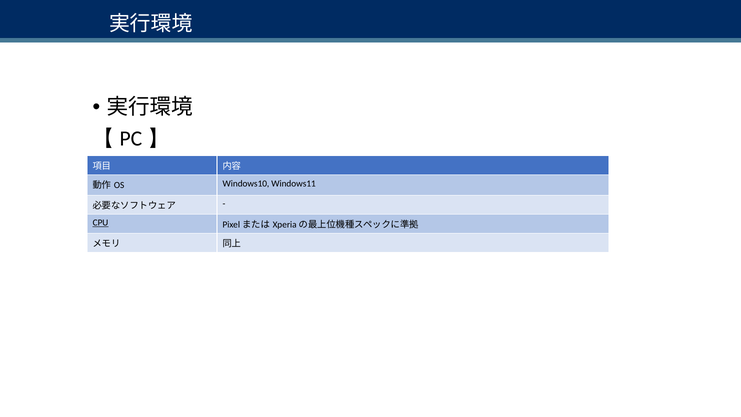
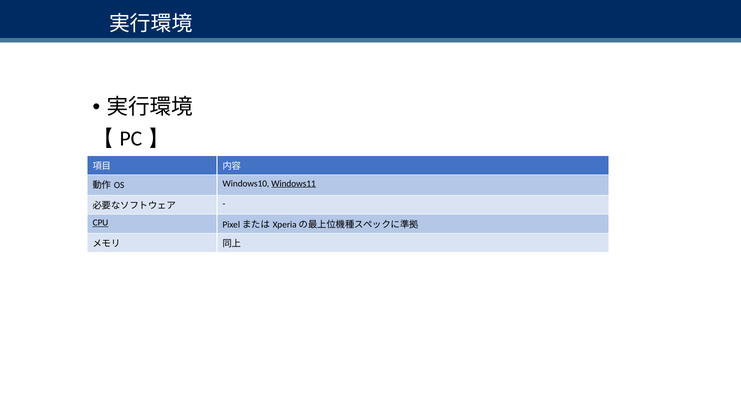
Windows11 underline: none -> present (294, 183)
